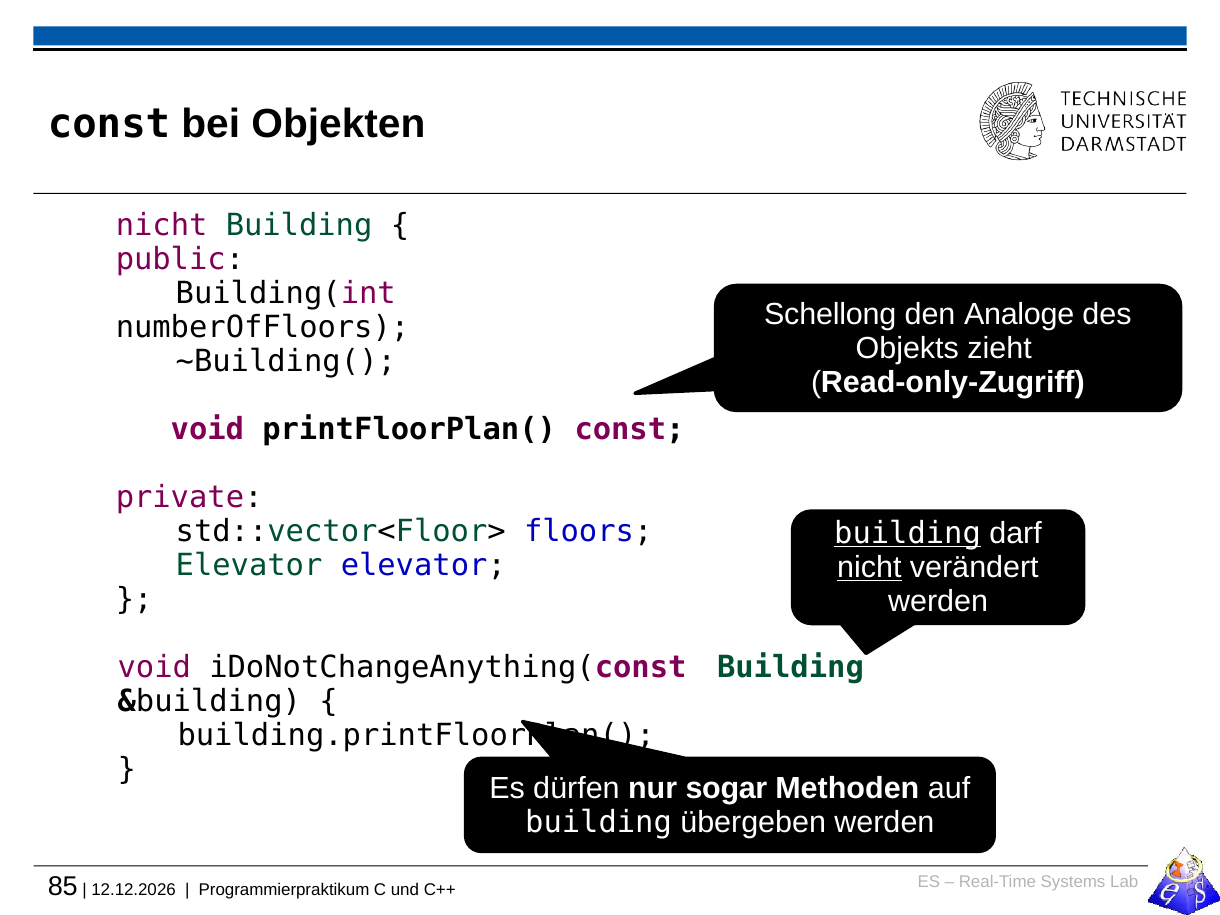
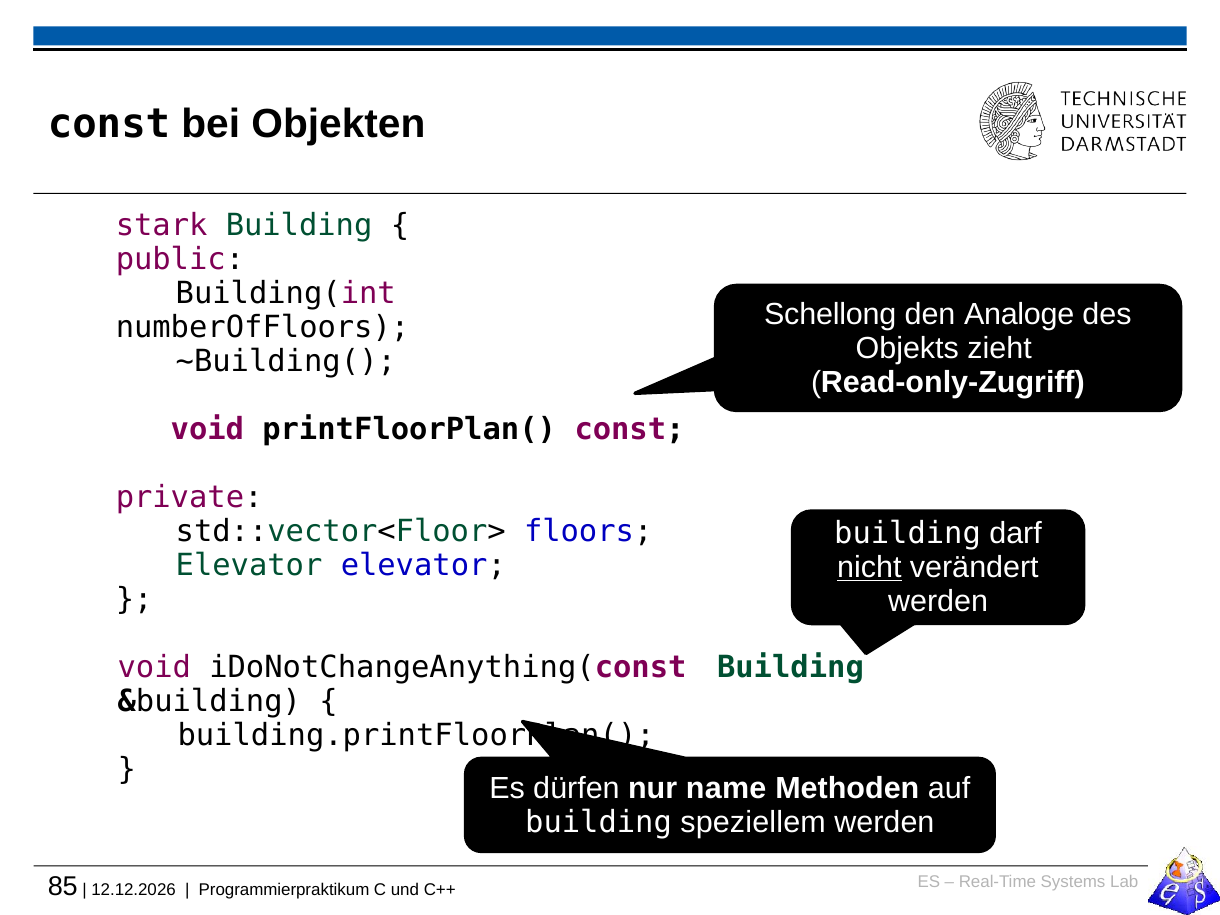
nicht: nicht -> stark (162, 225)
building underline: present -> none (908, 533)
sogar: sogar -> name (726, 788)
übergeben: übergeben -> speziellem (753, 822)
